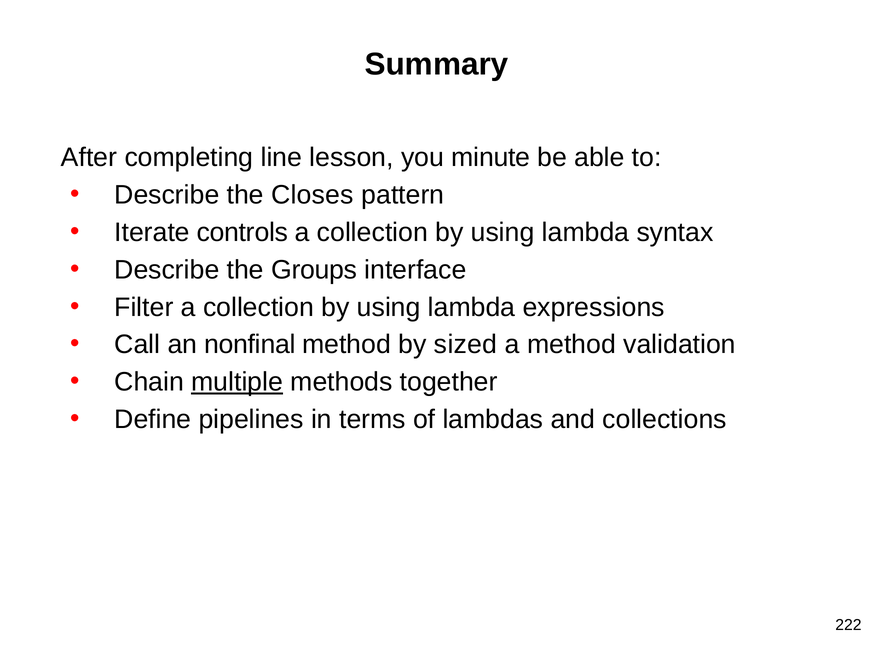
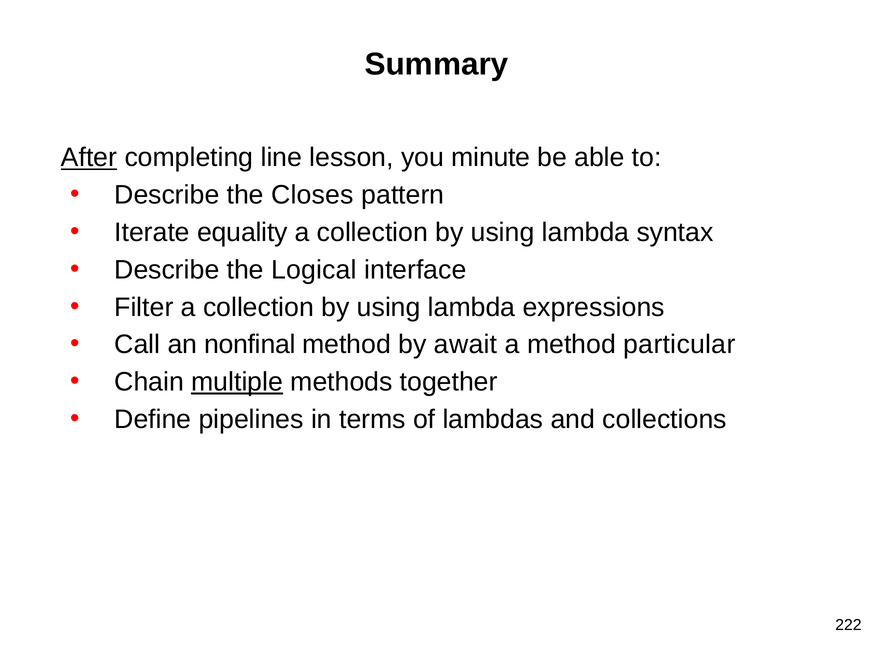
After underline: none -> present (89, 157)
controls: controls -> equality (242, 232)
Groups: Groups -> Logical (314, 270)
sized: sized -> await (466, 344)
validation: validation -> particular (679, 344)
